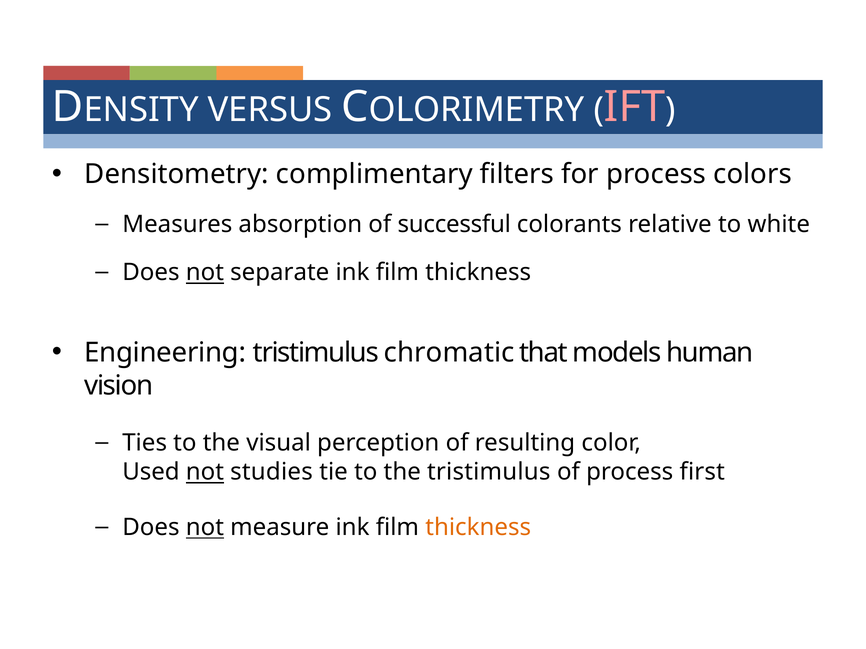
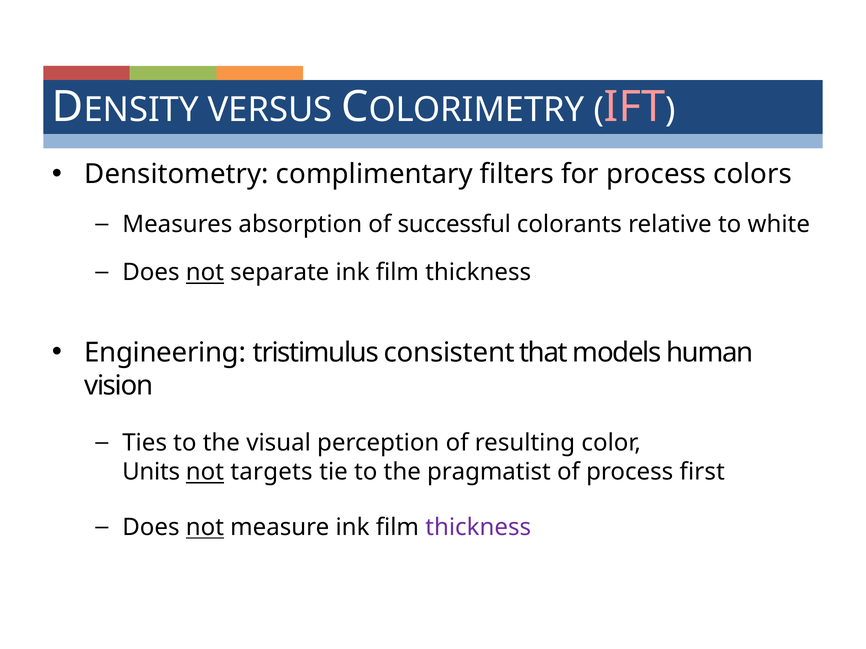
chromatic: chromatic -> consistent (449, 353)
Used: Used -> Units (151, 472)
studies: studies -> targets (271, 472)
the tristimulus: tristimulus -> pragmatist (489, 472)
thickness colour: orange -> purple (478, 527)
